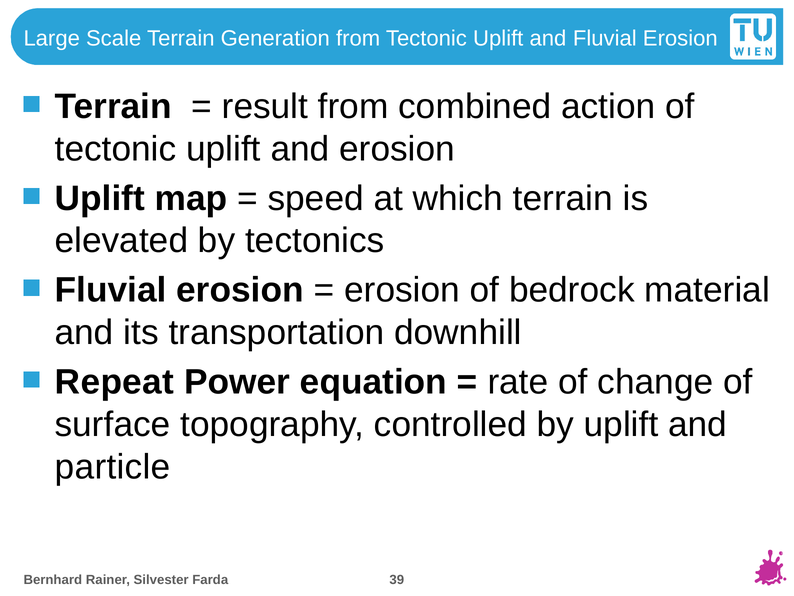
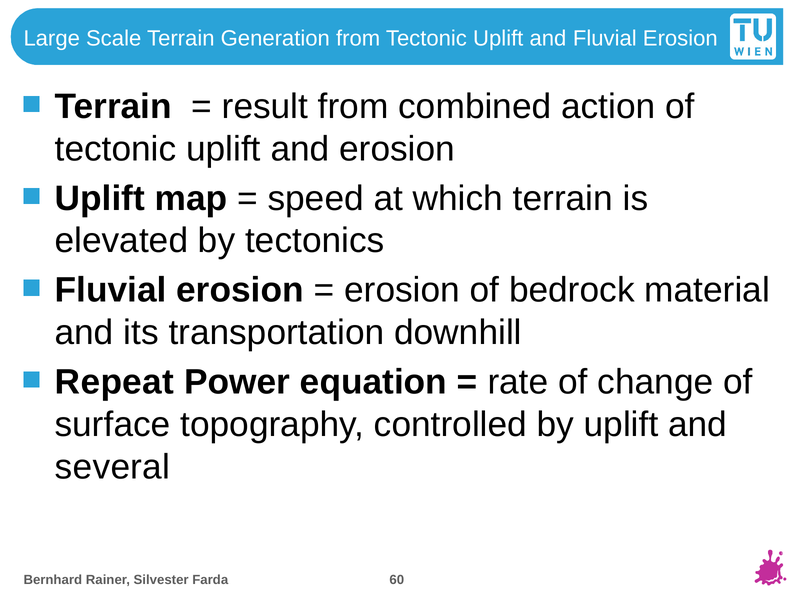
particle: particle -> several (113, 467)
39: 39 -> 60 (397, 579)
